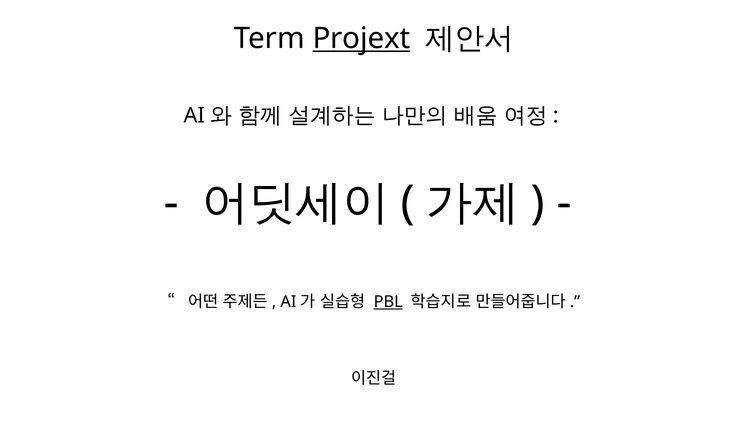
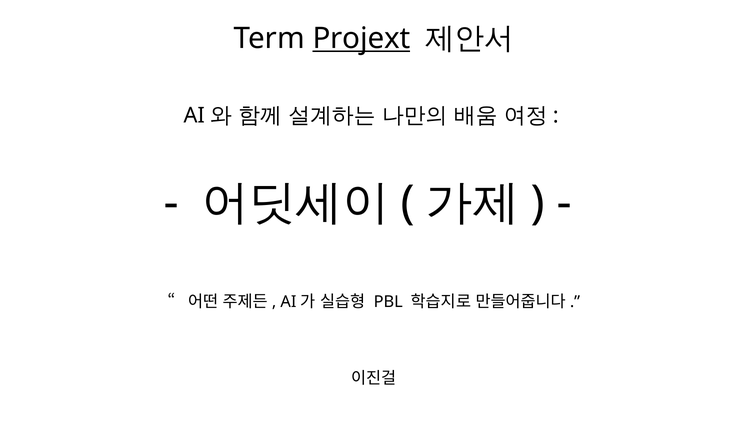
PBL underline: present -> none (388, 302)
